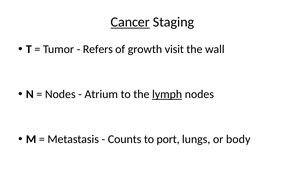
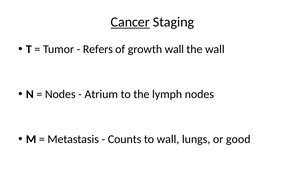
growth visit: visit -> wall (174, 50)
lymph underline: present -> none (167, 95)
to port: port -> wall (168, 140)
body: body -> good (238, 140)
